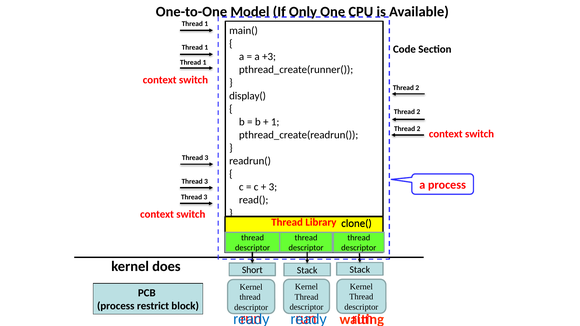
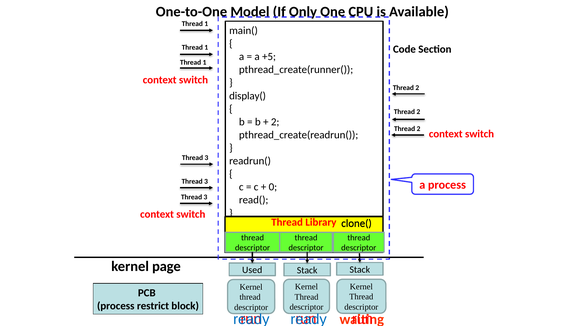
+3: +3 -> +5 (269, 57)
1: 1 -> 2 (275, 122)
3: 3 -> 0 (273, 187)
does: does -> page (166, 267)
Short: Short -> Used (252, 270)
